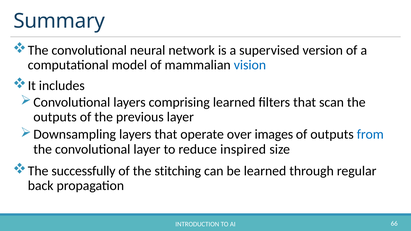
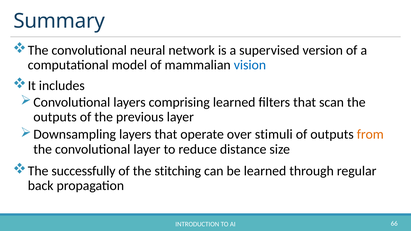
images: images -> stimuli (274, 135)
from colour: blue -> orange (370, 135)
inspired: inspired -> distance (243, 149)
